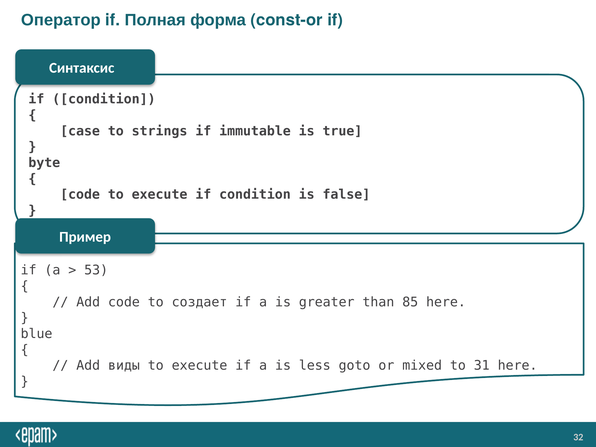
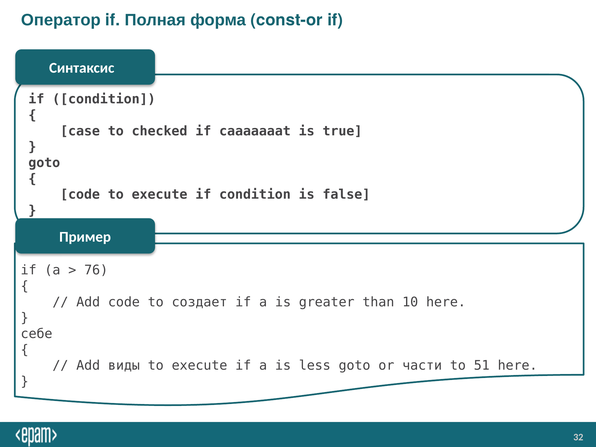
strings: strings -> checked (160, 131)
immutable: immutable -> caaaaaaat (255, 131)
byte: byte -> goto (44, 163)
53: 53 -> 76 (96, 270)
85: 85 -> 10 (410, 302)
blue: blue -> себе (37, 334)
mixed: mixed -> части (422, 366)
31: 31 -> 51 (482, 366)
